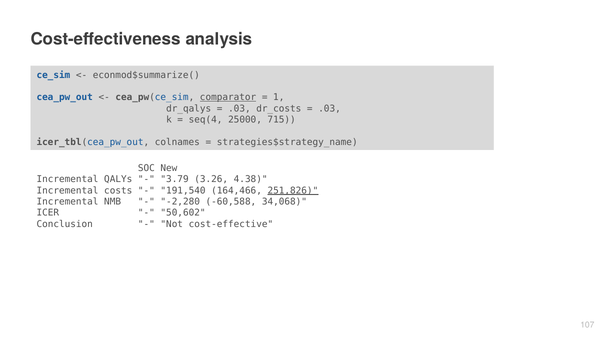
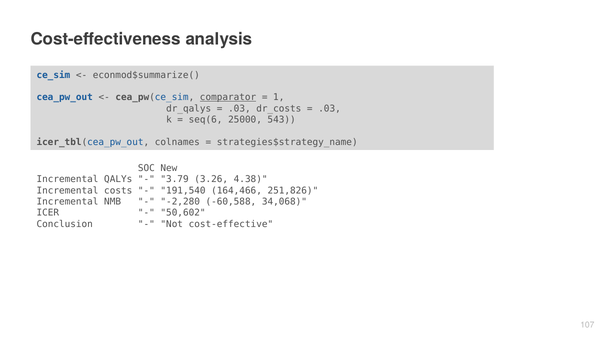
seq(4: seq(4 -> seq(6 (206, 120)
715: 715 -> 543 (282, 120)
251,826 underline: present -> none (293, 191)
